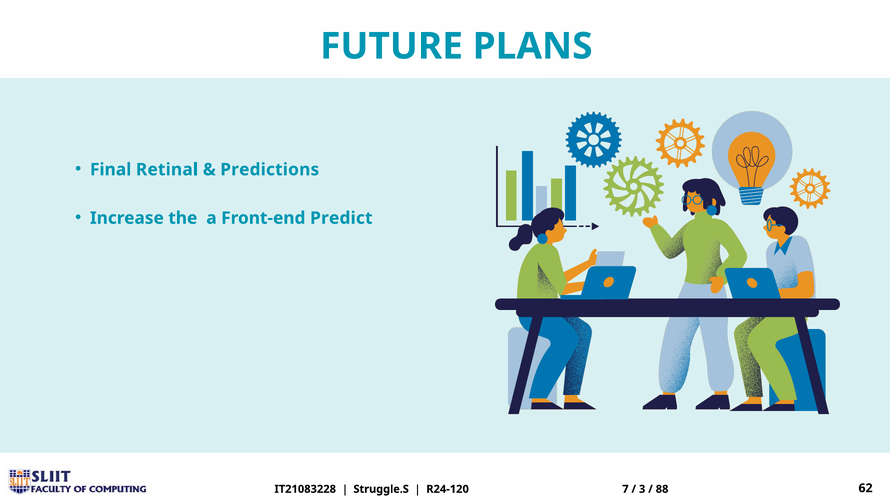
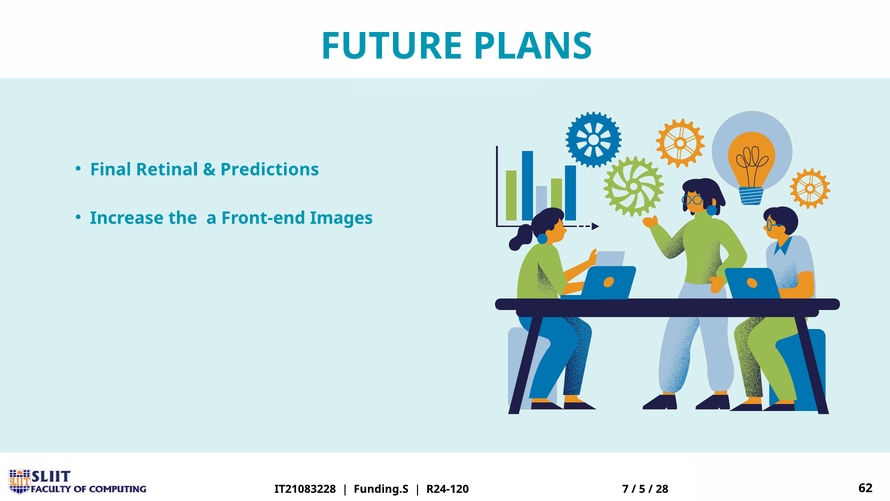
Predict: Predict -> Images (342, 218)
Struggle.S: Struggle.S -> Funding.S (381, 489)
3: 3 -> 5 (642, 489)
88: 88 -> 28 (662, 489)
